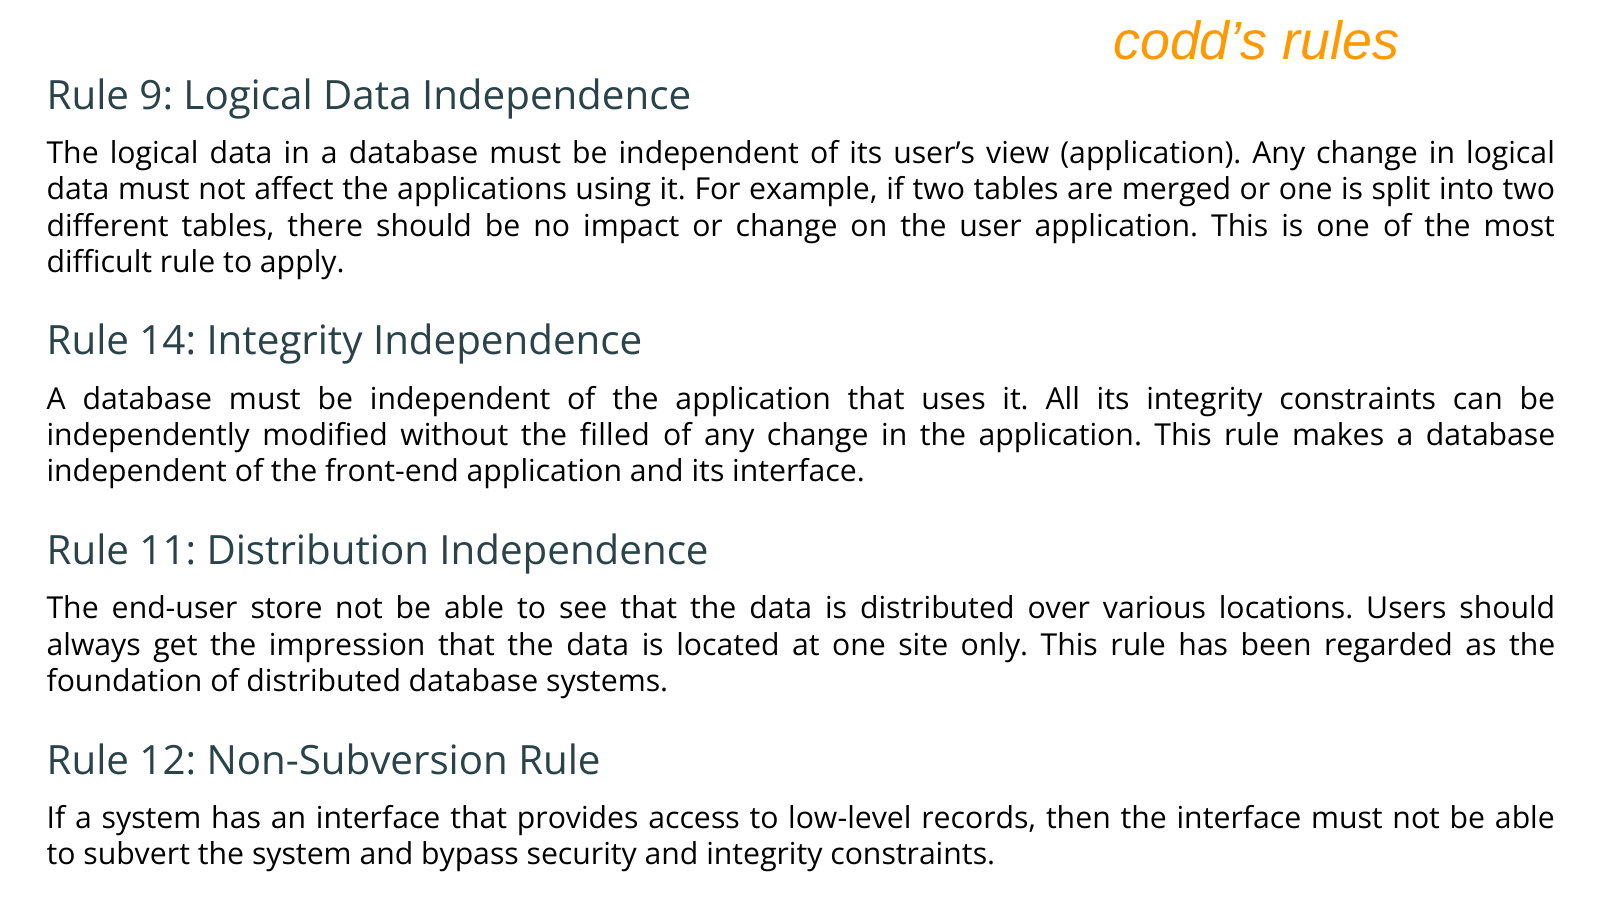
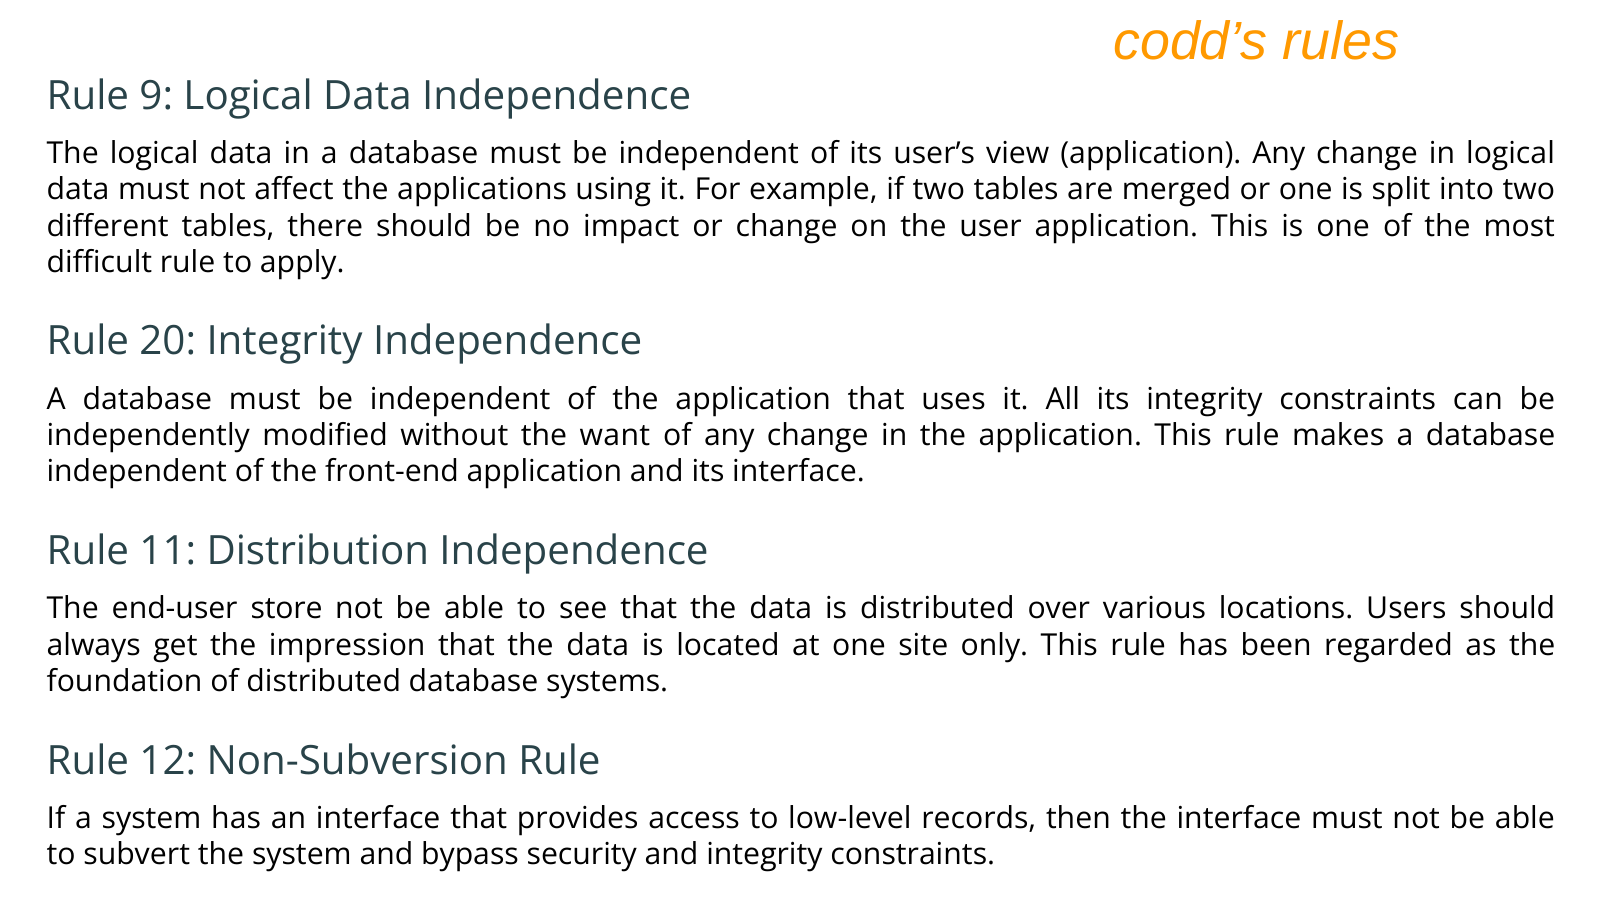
14: 14 -> 20 (168, 342)
filled: filled -> want (615, 436)
